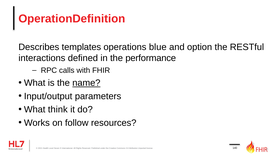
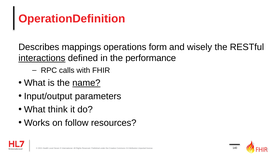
templates: templates -> mappings (81, 47)
blue: blue -> form (158, 47)
option: option -> wisely (200, 47)
interactions underline: none -> present (42, 58)
